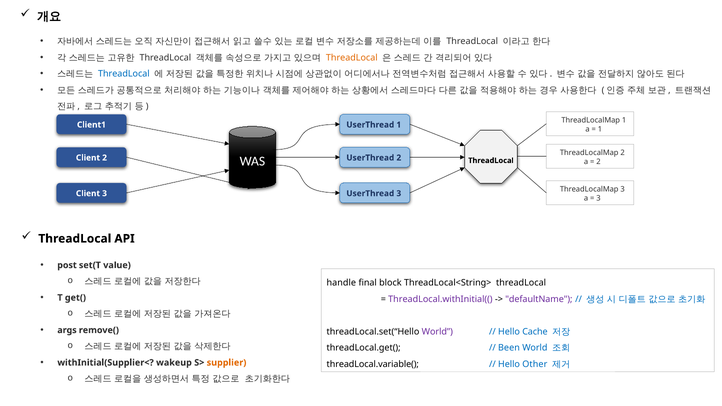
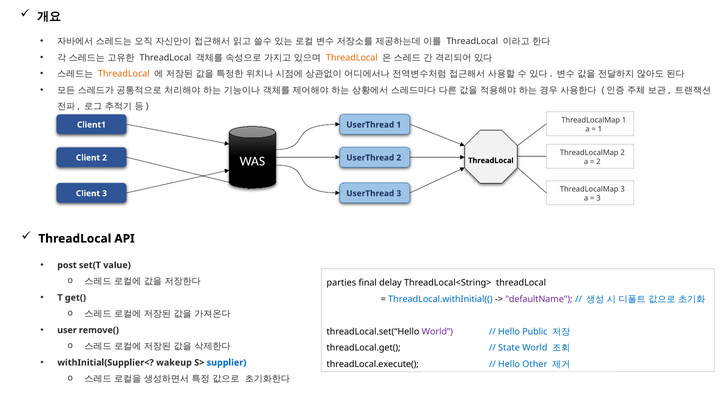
ThreadLocal colour: blue -> orange (124, 74)
handle: handle -> parties (341, 283)
block: block -> delay (390, 283)
ThreadLocal.withInitial(( colour: purple -> blue (440, 299)
args: args -> user (67, 330)
Cache: Cache -> Public (535, 332)
Been: Been -> State (509, 348)
supplier colour: orange -> blue (227, 363)
threadLocal.variable(: threadLocal.variable( -> threadLocal.execute( (373, 364)
